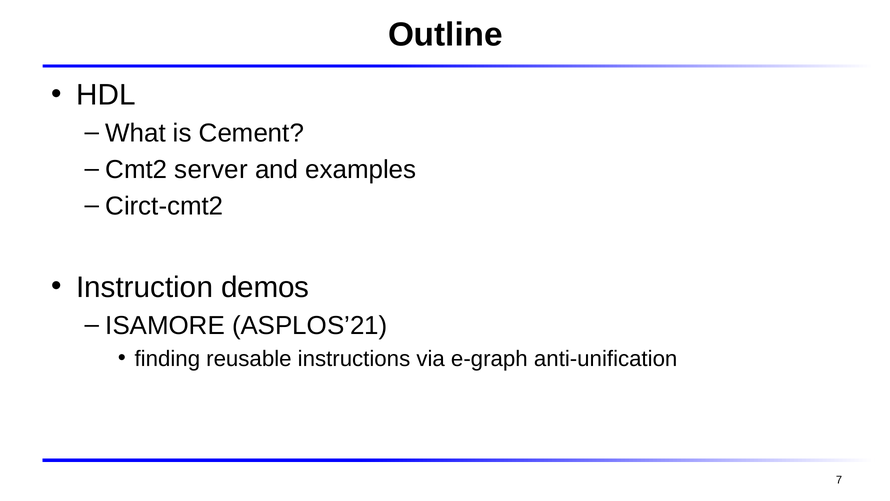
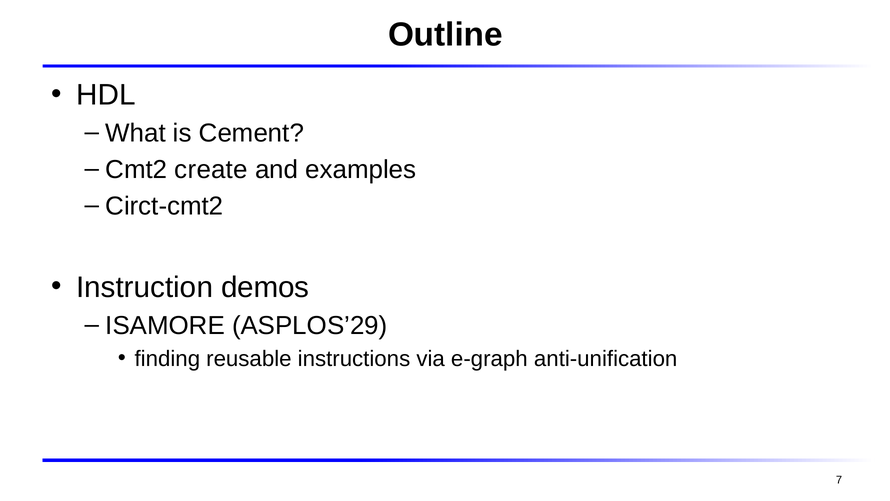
server: server -> create (211, 170)
ASPLOS’21: ASPLOS’21 -> ASPLOS’29 (310, 325)
